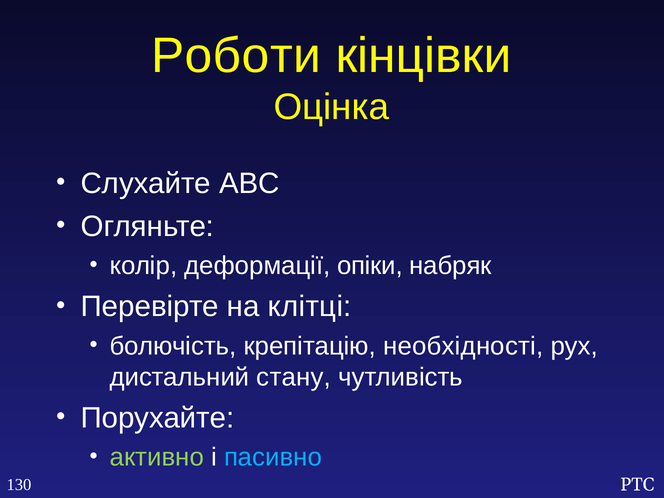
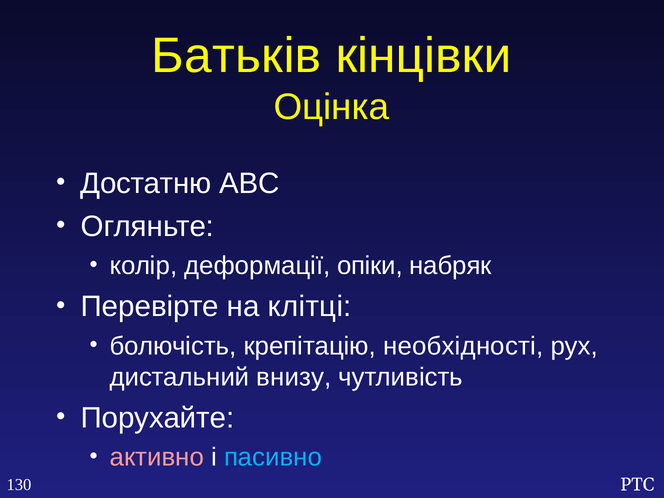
Роботи: Роботи -> Батьків (236, 56)
Слухайте: Слухайте -> Достатню (146, 184)
стану: стану -> внизу (294, 377)
активно colour: light green -> pink (157, 457)
